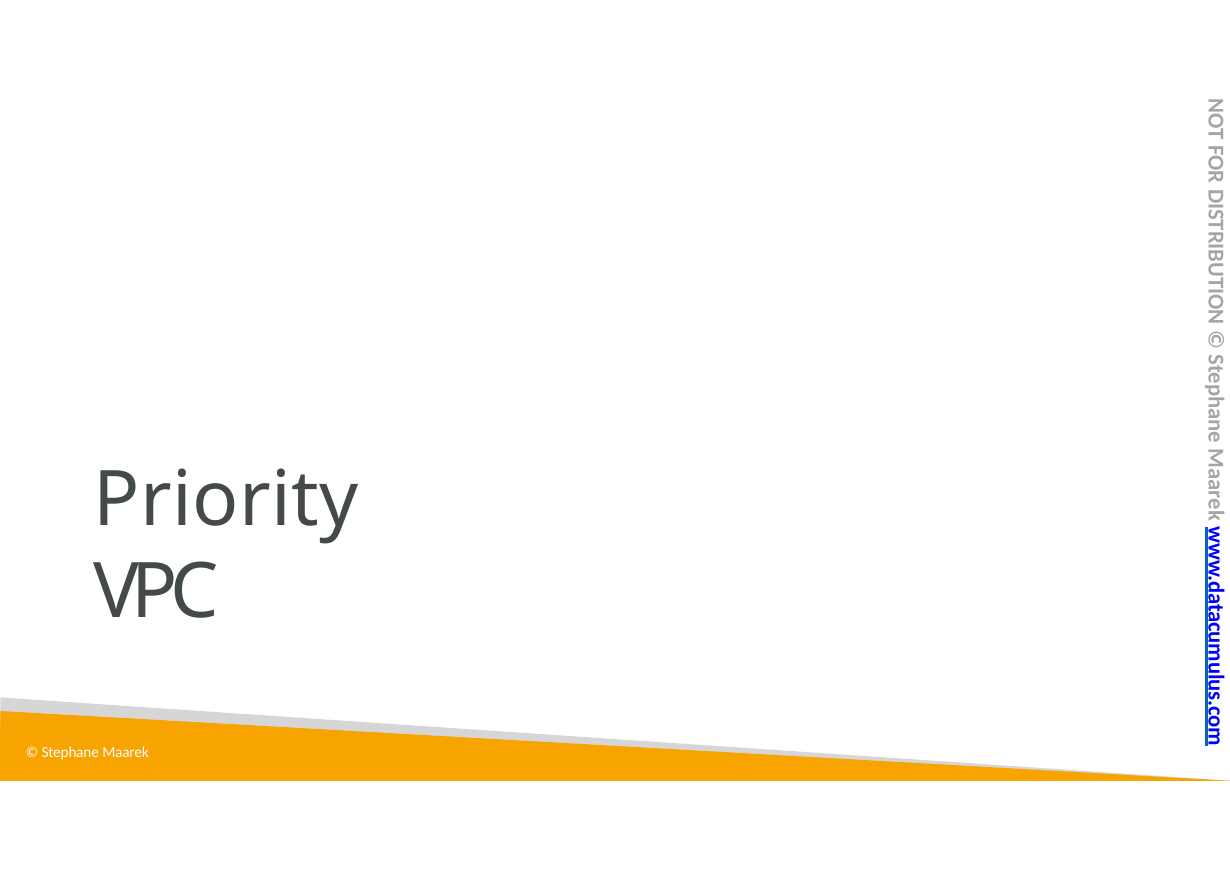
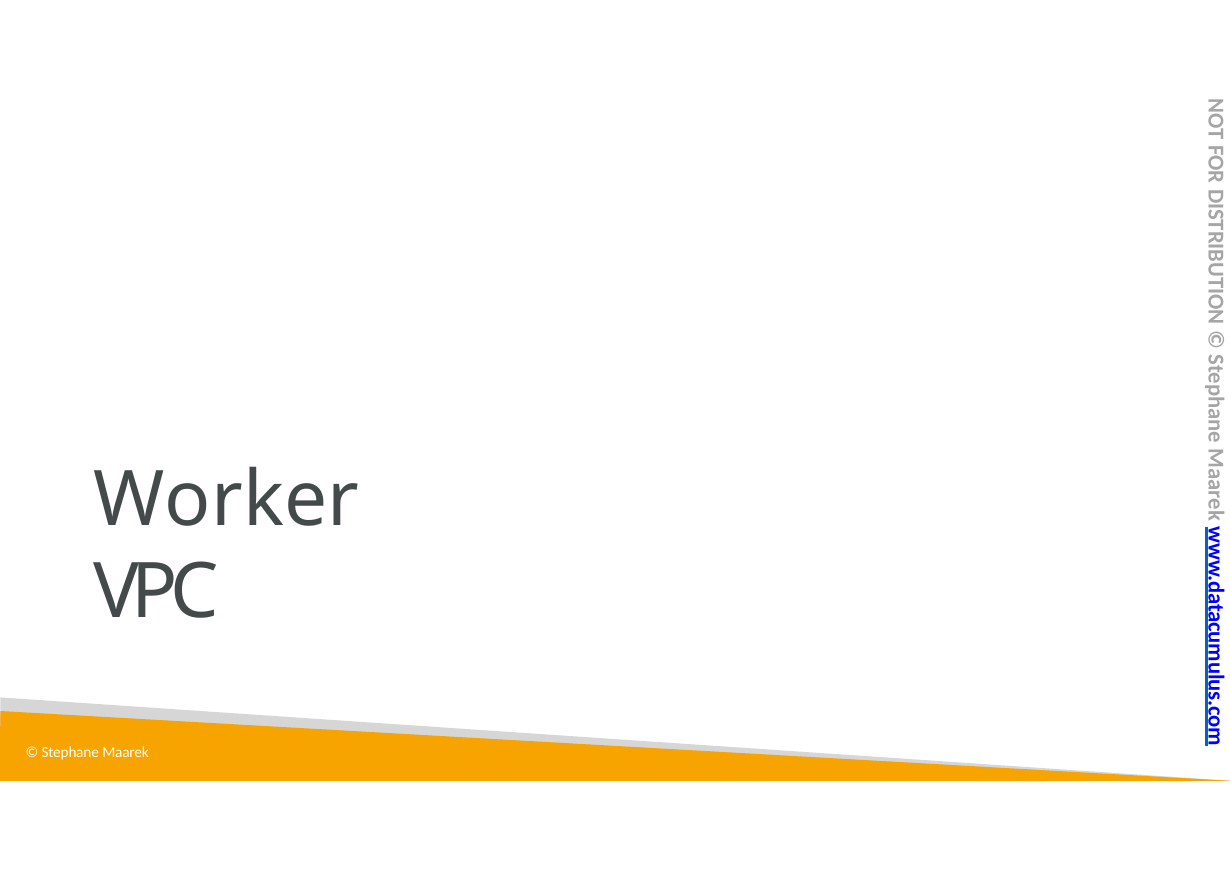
Priority: Priority -> Worker (226, 500)
